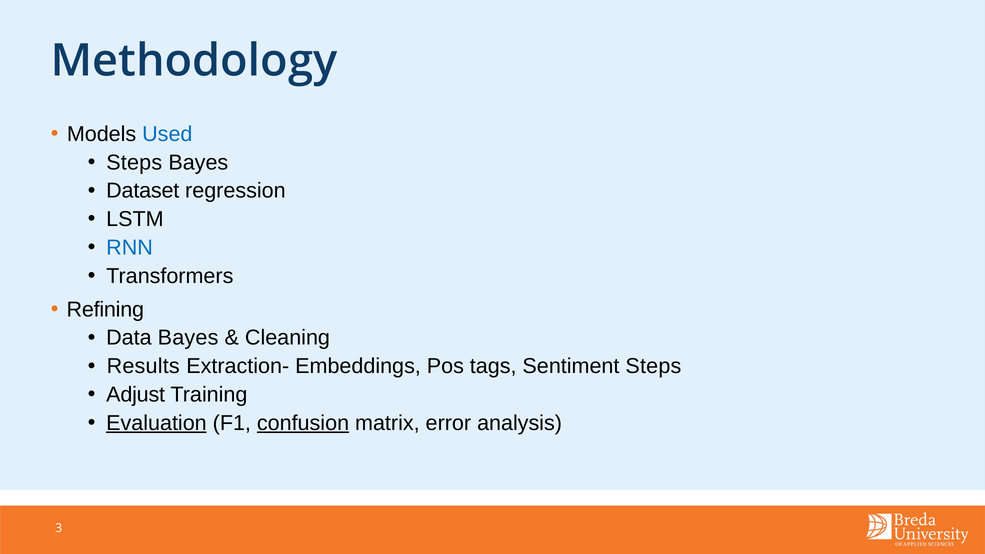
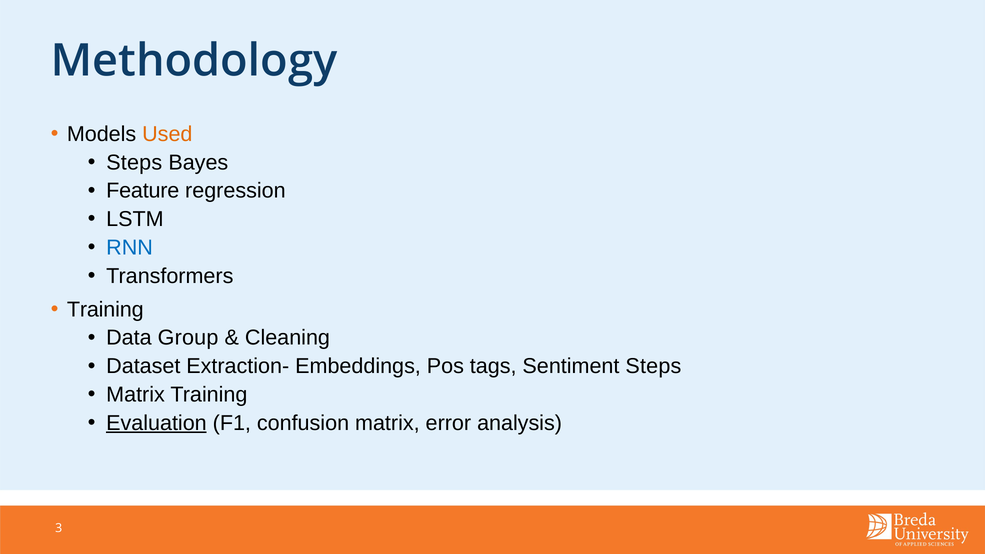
Used colour: blue -> orange (167, 134)
Dataset: Dataset -> Feature (143, 191)
Refining: Refining -> Training (105, 310)
Data Bayes: Bayes -> Group (188, 338)
Results: Results -> Dataset (143, 366)
Adjust: Adjust -> Matrix (136, 395)
confusion underline: present -> none (303, 423)
